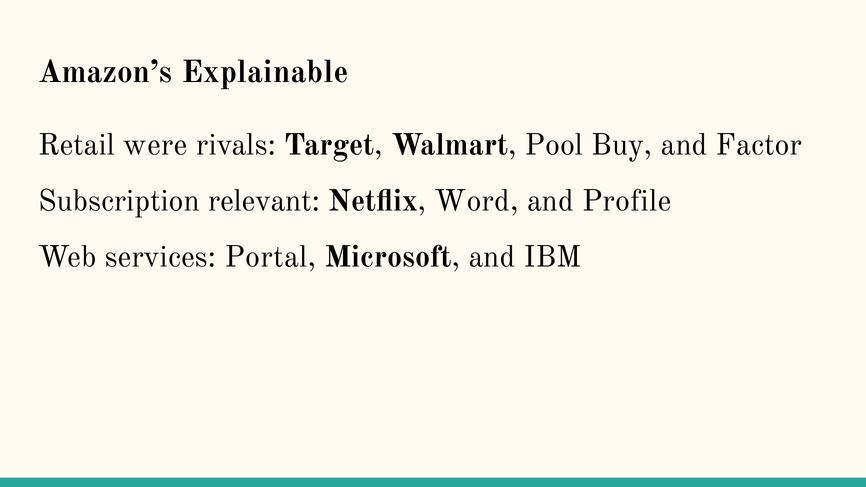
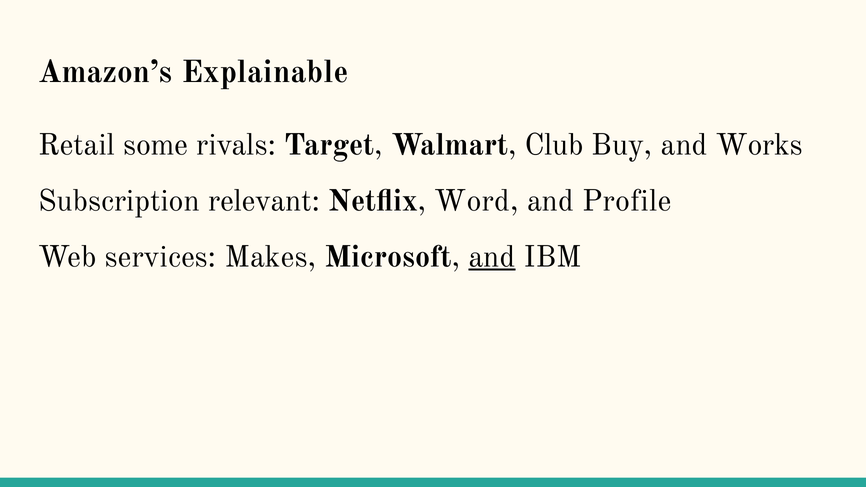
were: were -> some (156, 145)
Pool: Pool -> Club (554, 145)
Factor: Factor -> Works (759, 145)
Portal: Portal -> Makes (270, 257)
and underline: none -> present (492, 257)
